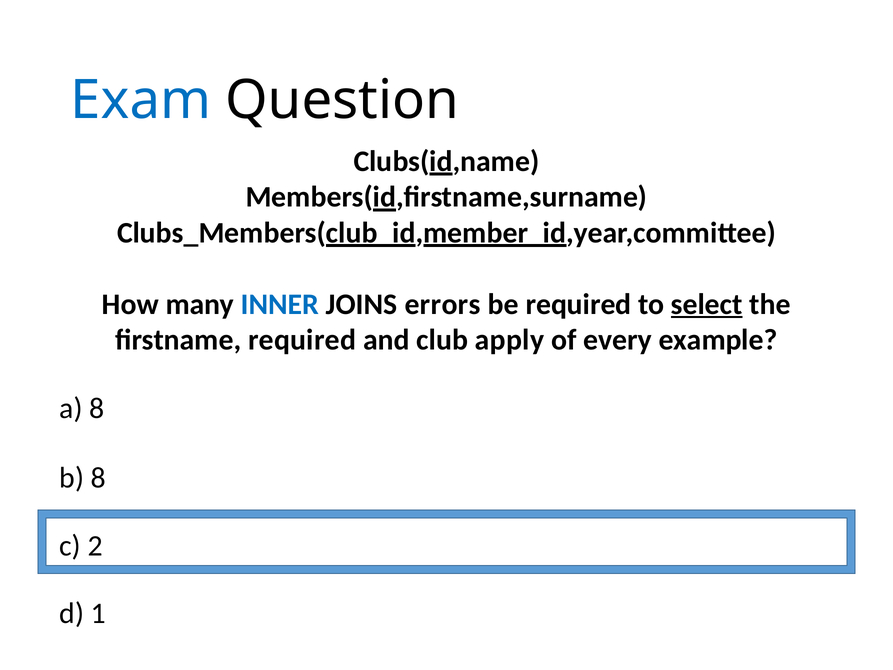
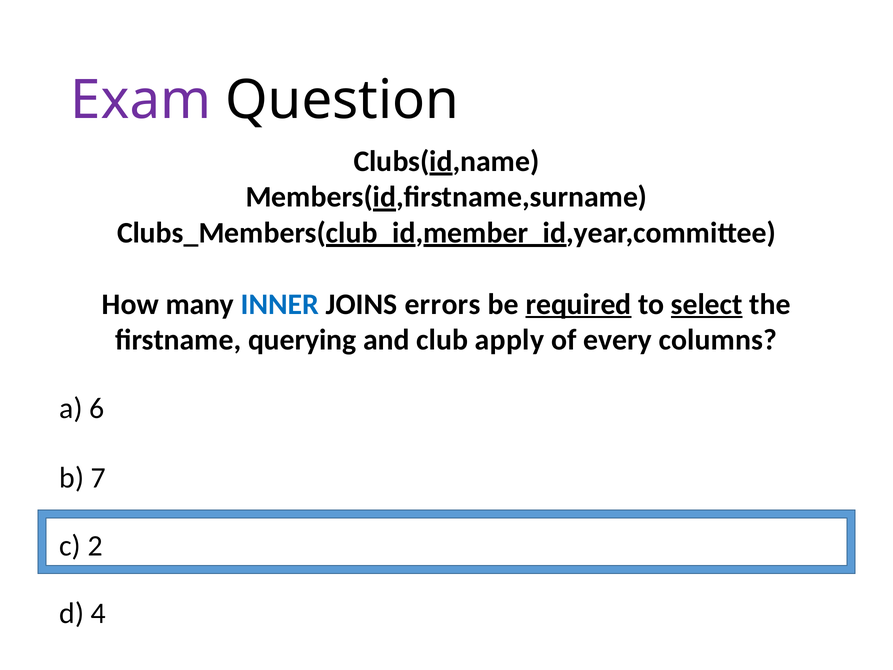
Exam colour: blue -> purple (141, 100)
required underline: none -> present (579, 304)
firstname required: required -> querying (302, 340)
example: example -> columns (718, 340)
a 8: 8 -> 6 (97, 408)
b 8: 8 -> 7 (98, 478)
1: 1 -> 4 (98, 613)
